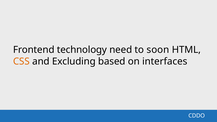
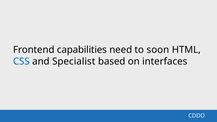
technology: technology -> capabilities (82, 50)
CSS colour: orange -> blue (21, 61)
Excluding: Excluding -> Specialist (74, 61)
